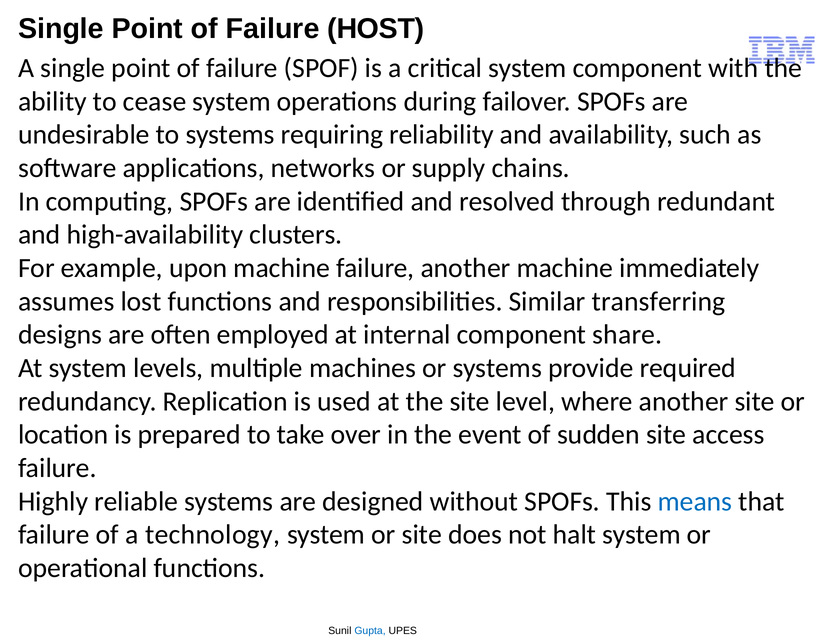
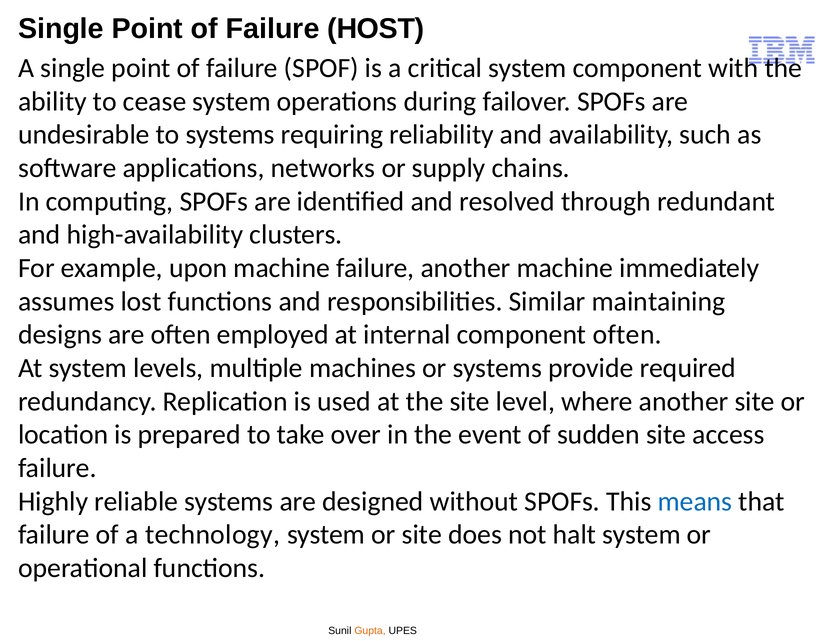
transferring: transferring -> maintaining (659, 302)
component share: share -> often (627, 335)
Gupta colour: blue -> orange (370, 631)
